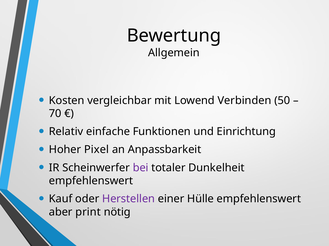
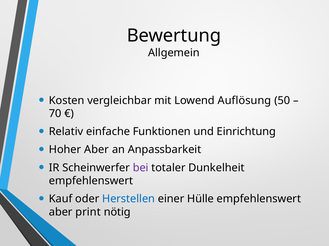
Verbinden: Verbinden -> Auflösung (244, 101)
Hoher Pixel: Pixel -> Aber (97, 150)
Herstellen colour: purple -> blue (129, 199)
